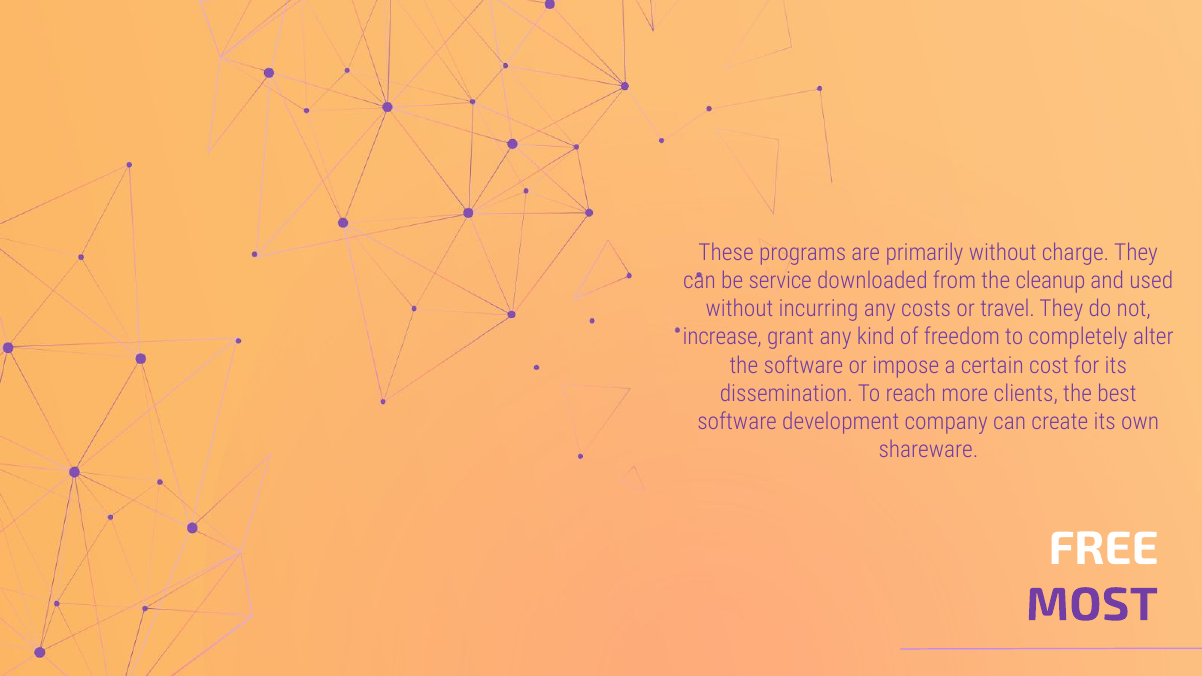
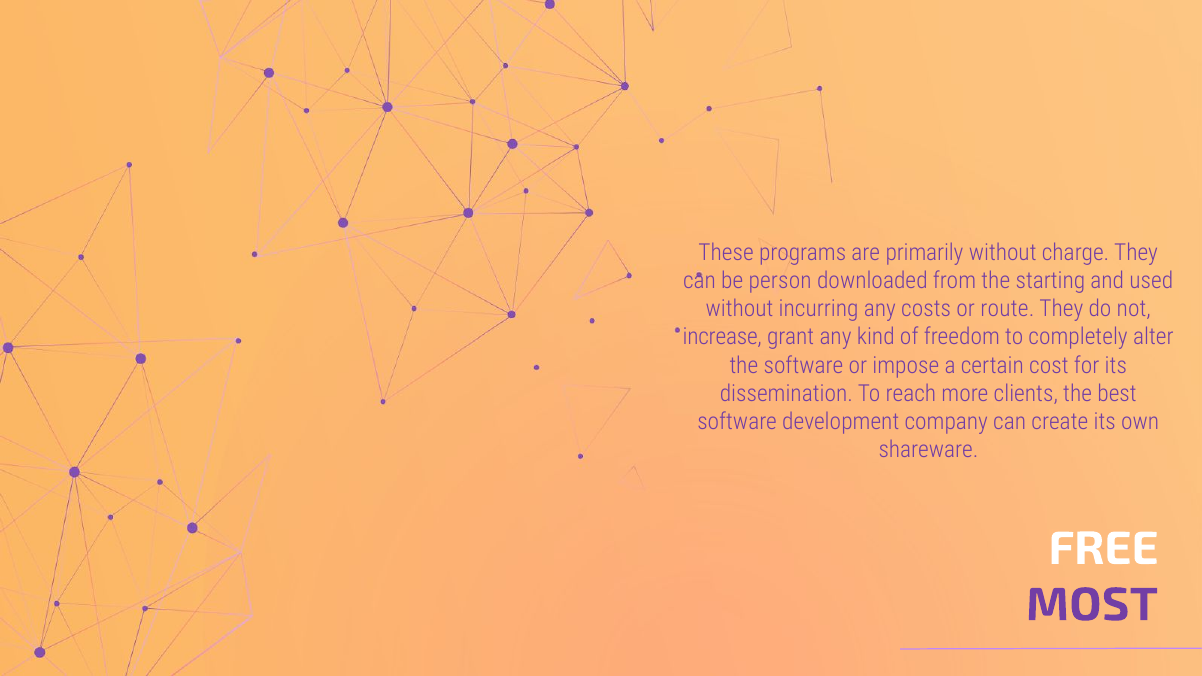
service: service -> person (780, 281)
cleanup: cleanup -> starting (1050, 281)
travel: travel -> route (1007, 309)
